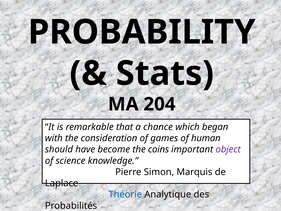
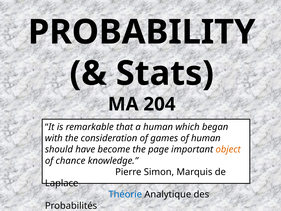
a chance: chance -> human (158, 127)
coins: coins -> page (158, 149)
object colour: purple -> orange (228, 149)
science: science -> chance (70, 161)
